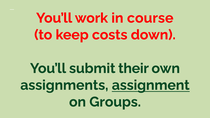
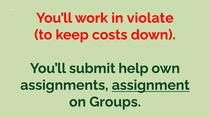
course: course -> violate (150, 18)
their: their -> help (133, 68)
